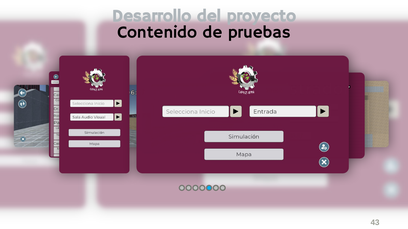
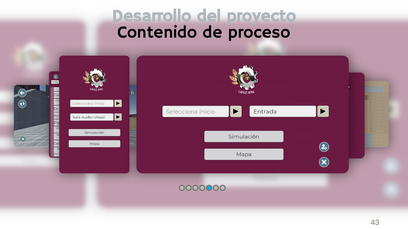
pruebas: pruebas -> proceso (259, 32)
